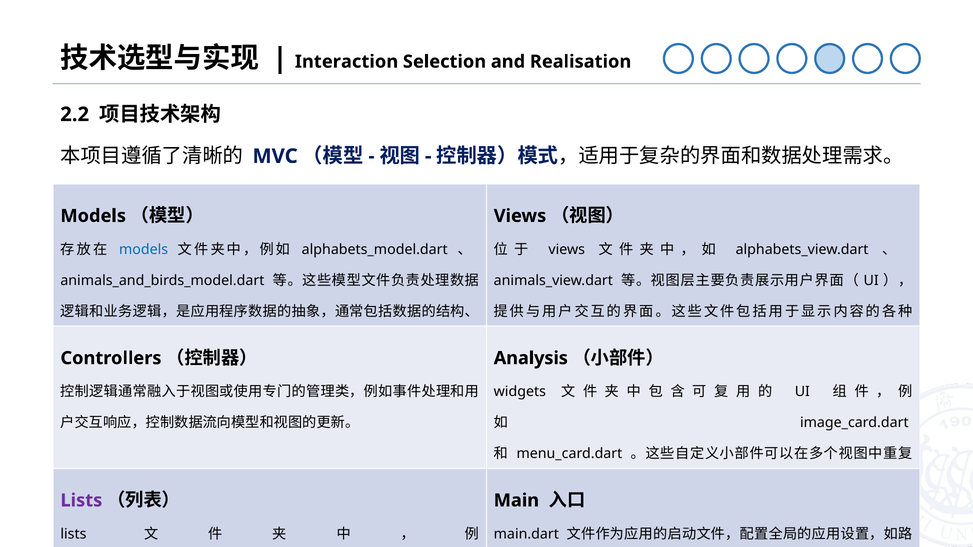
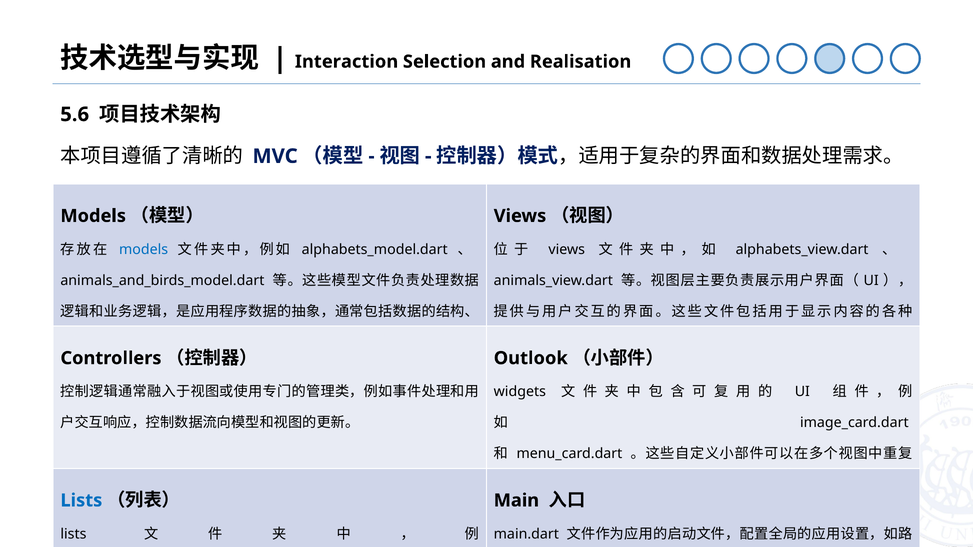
2.2: 2.2 -> 5.6 (75, 114)
Analysis: Analysis -> Outlook (531, 358)
Lists colour: purple -> blue (81, 501)
